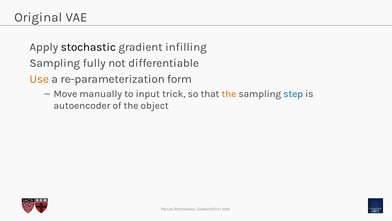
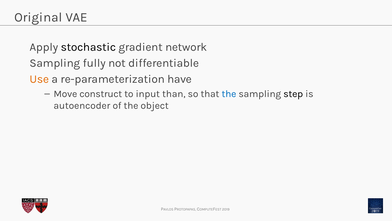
infilling: infilling -> network (186, 47)
form: form -> have (180, 79)
manually: manually -> construct (101, 94)
trick: trick -> than (174, 94)
the colour: orange -> blue (229, 94)
step colour: blue -> black (293, 94)
